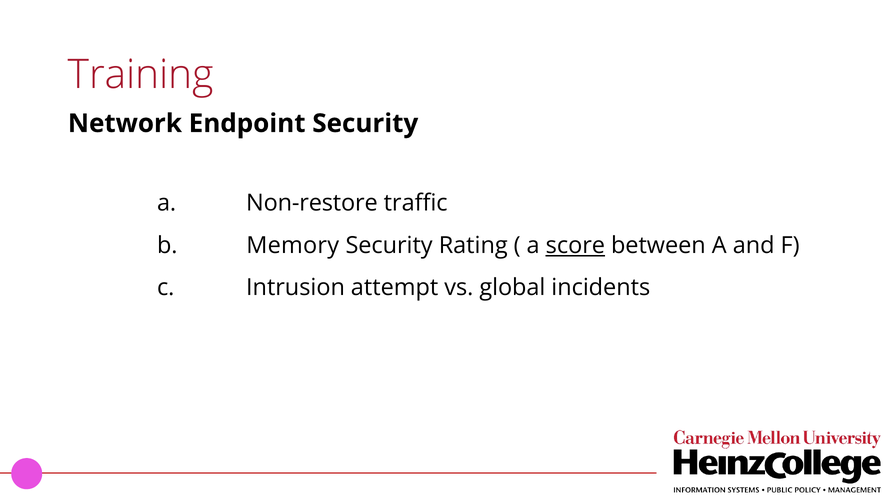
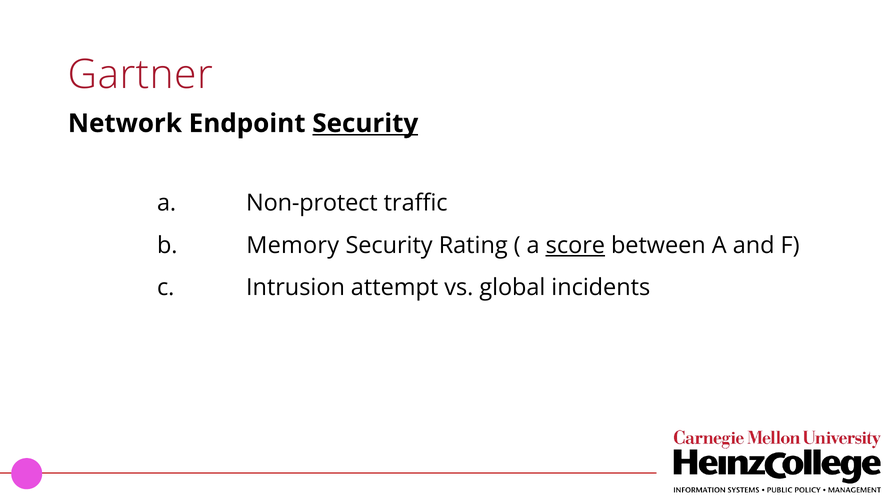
Training: Training -> Gartner (140, 75)
Security underline: none -> present (365, 123)
Non-restore: Non-restore -> Non-protect (312, 203)
